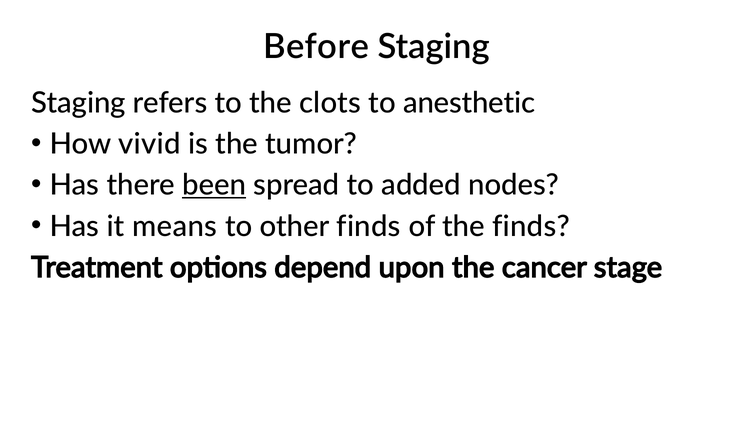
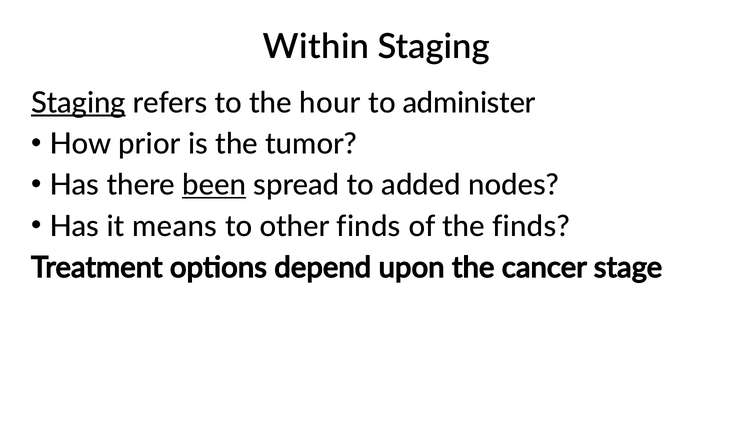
Before: Before -> Within (316, 47)
Staging underline: none -> present (78, 103)
clots: clots -> hour (330, 103)
anesthetic: anesthetic -> administer (469, 103)
vivid: vivid -> prior (149, 144)
